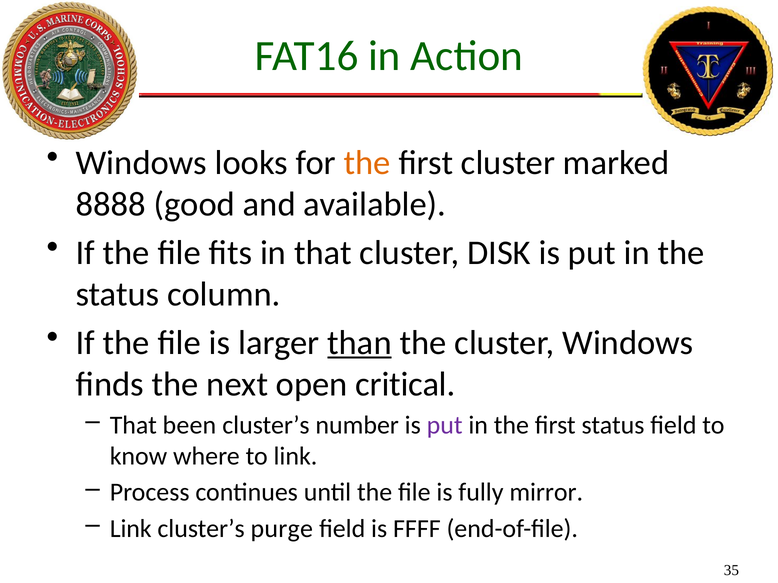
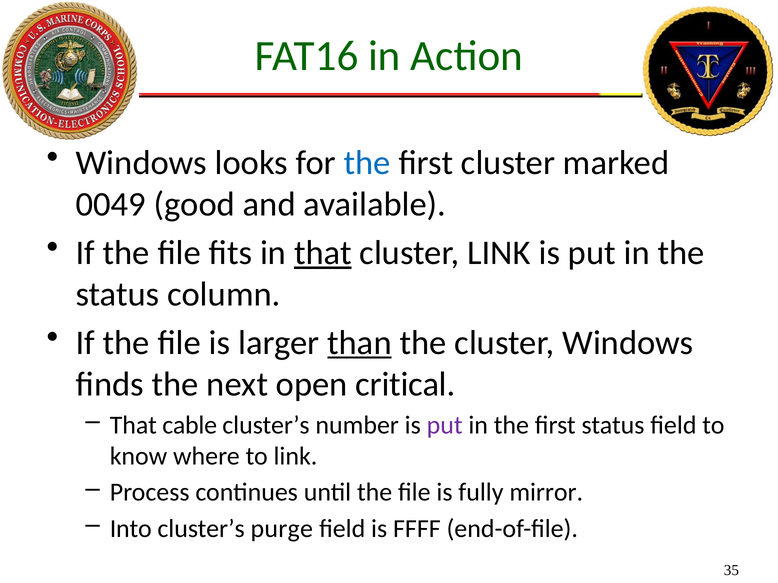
the colour: orange -> blue (367, 163)
8888: 8888 -> 0049 (111, 205)
that underline: none -> present (323, 253)
cluster DISK: DISK -> LINK (499, 253)
been: been -> cable (190, 425)
Link: Link -> Into (131, 529)
